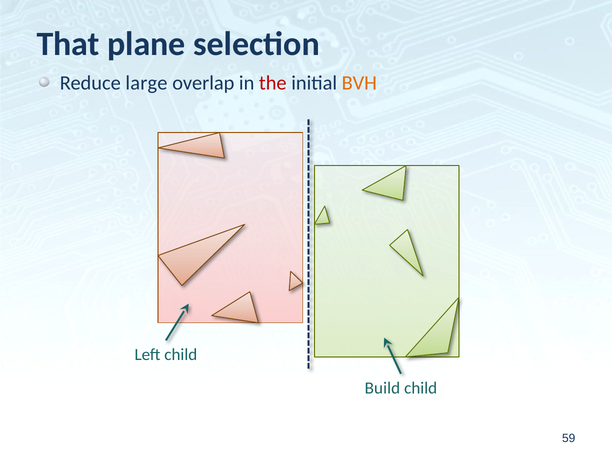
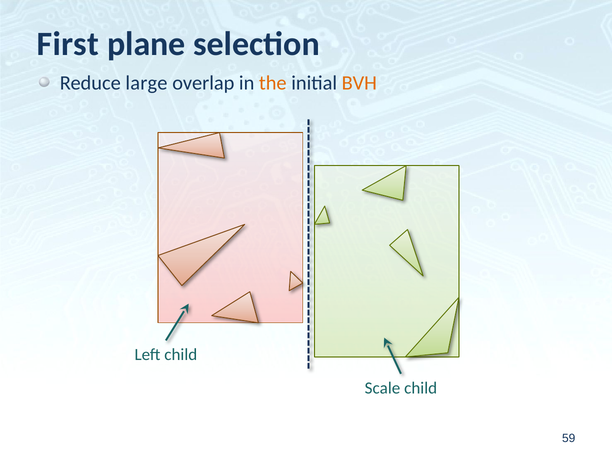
That: That -> First (68, 44)
the colour: red -> orange (273, 83)
Build: Build -> Scale (382, 388)
